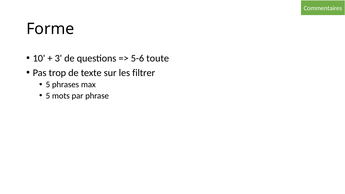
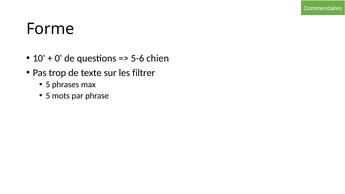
3: 3 -> 0 (58, 58)
toute: toute -> chien (158, 58)
